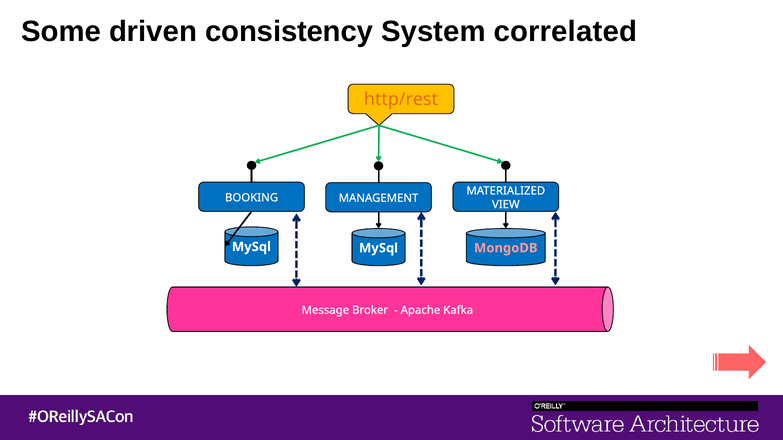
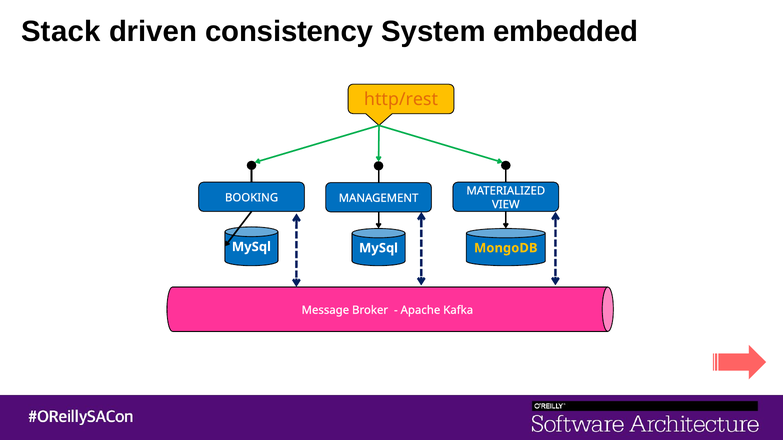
Some: Some -> Stack (61, 32)
correlated: correlated -> embedded (566, 32)
MongoDB colour: pink -> yellow (506, 248)
